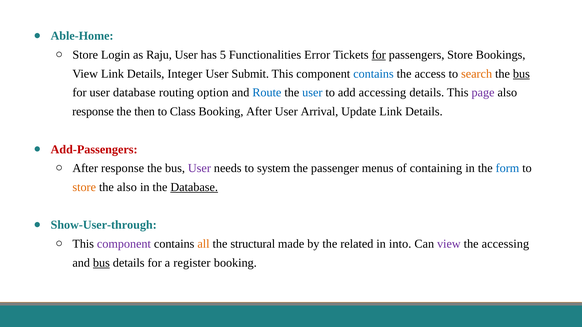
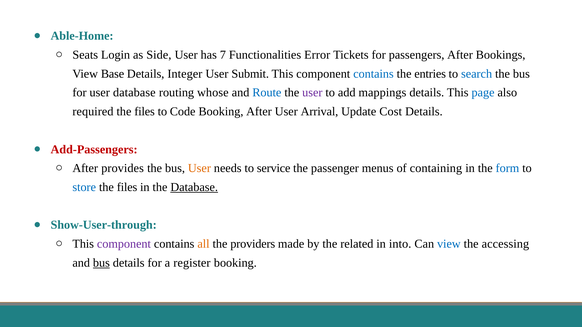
Store: Store -> Seats (85, 55)
Raju: Raju -> Side (159, 55)
5: 5 -> 7 (223, 55)
for underline: present -> none (379, 55)
passengers Store: Store -> After (460, 55)
View Link: Link -> Base (113, 74)
access: access -> entries (430, 74)
search colour: orange -> blue (477, 74)
bus underline: present -> none (521, 74)
option: option -> whose (213, 93)
user colour: blue -> purple (312, 93)
add accessing: accessing -> mappings (382, 93)
page colour: purple -> blue (483, 93)
response: response -> required (93, 112)
then: then -> files (145, 112)
Class: Class -> Code (183, 112)
Update Link: Link -> Cost (391, 112)
After response: response -> provides (123, 168)
User colour: purple -> orange (199, 168)
system: system -> service (274, 168)
store colour: orange -> blue (84, 187)
also: also -> files (127, 187)
structural: structural -> providers (253, 244)
view colour: purple -> blue (449, 244)
